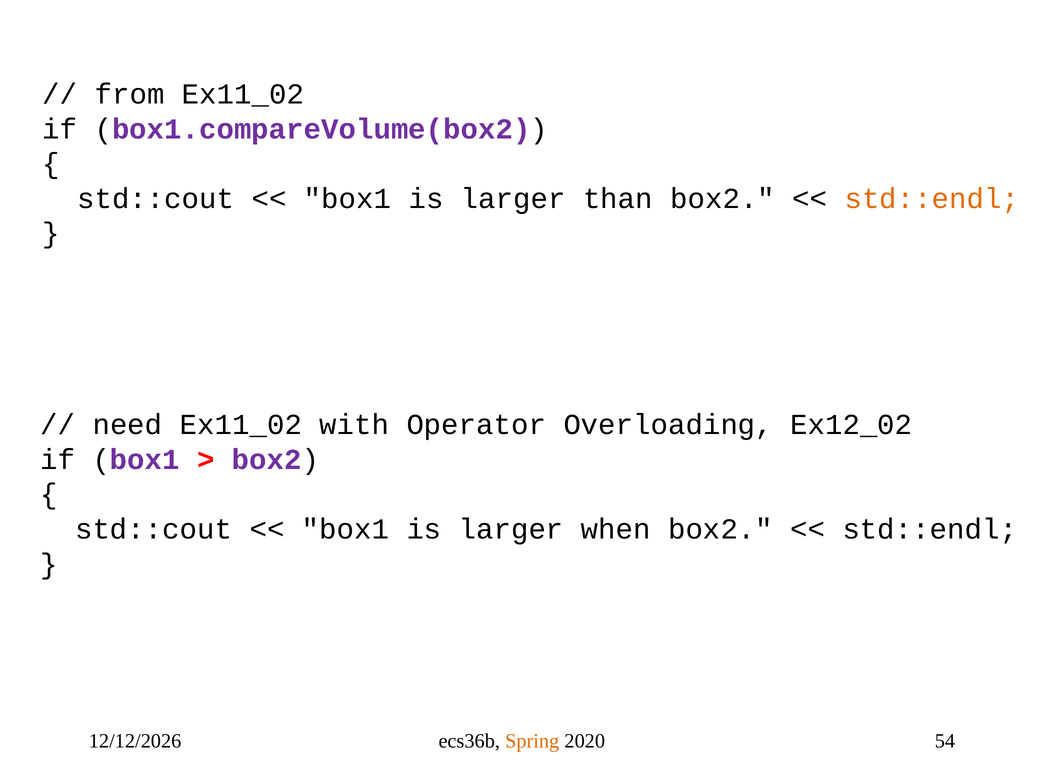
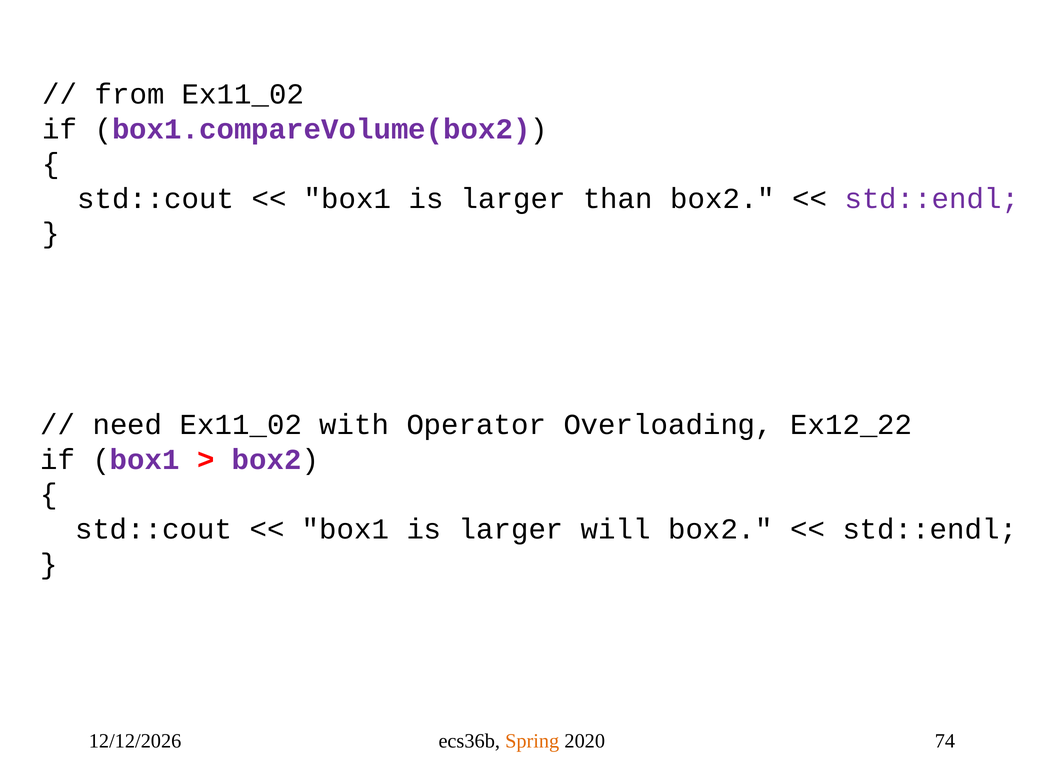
std::endl colour: orange -> purple (932, 199)
Ex12_02: Ex12_02 -> Ex12_22 (851, 425)
when: when -> will (616, 529)
54: 54 -> 74 (945, 741)
